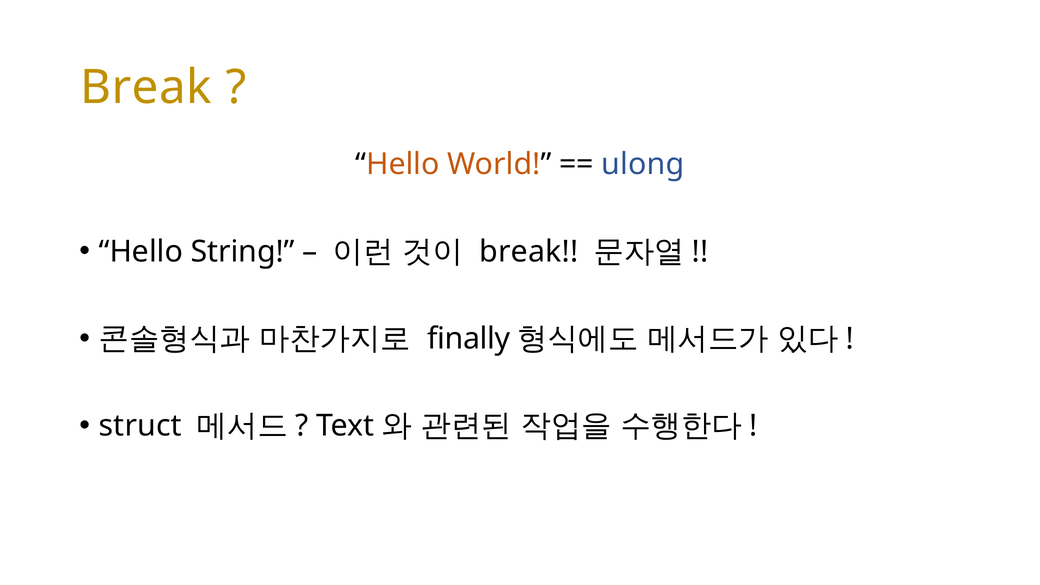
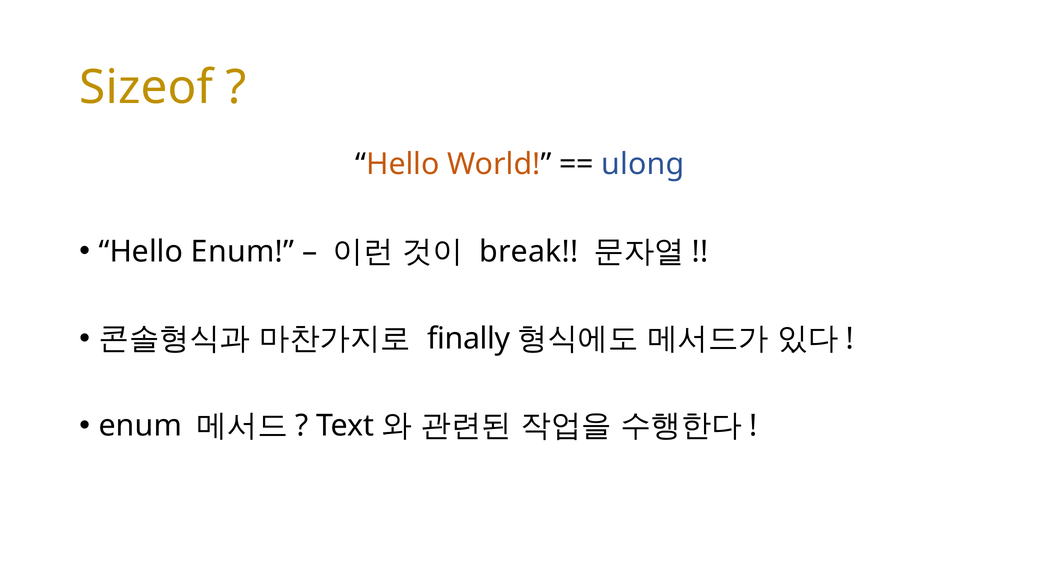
Break: Break -> Sizeof (146, 87)
Hello String: String -> Enum (243, 252)
struct: struct -> enum (140, 426)
